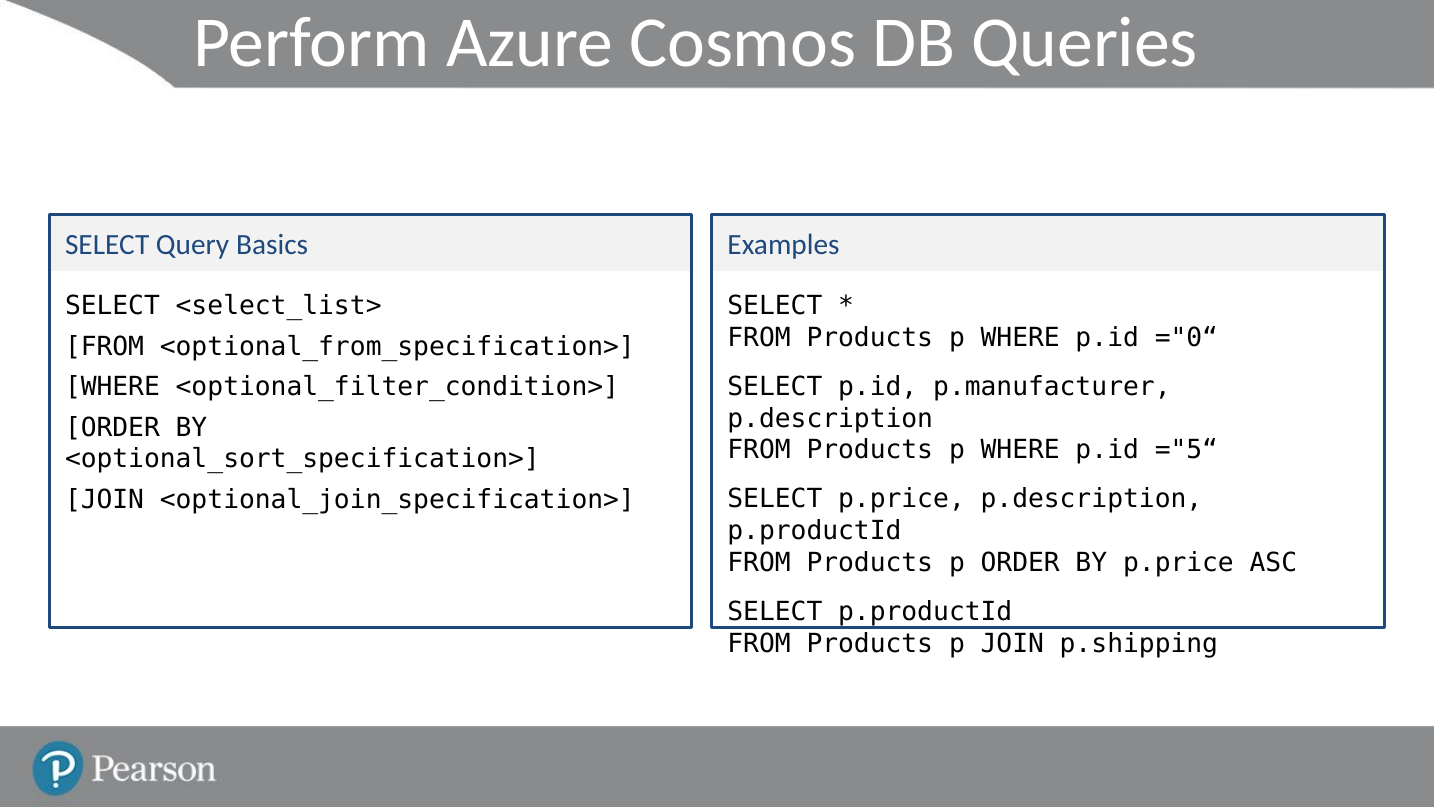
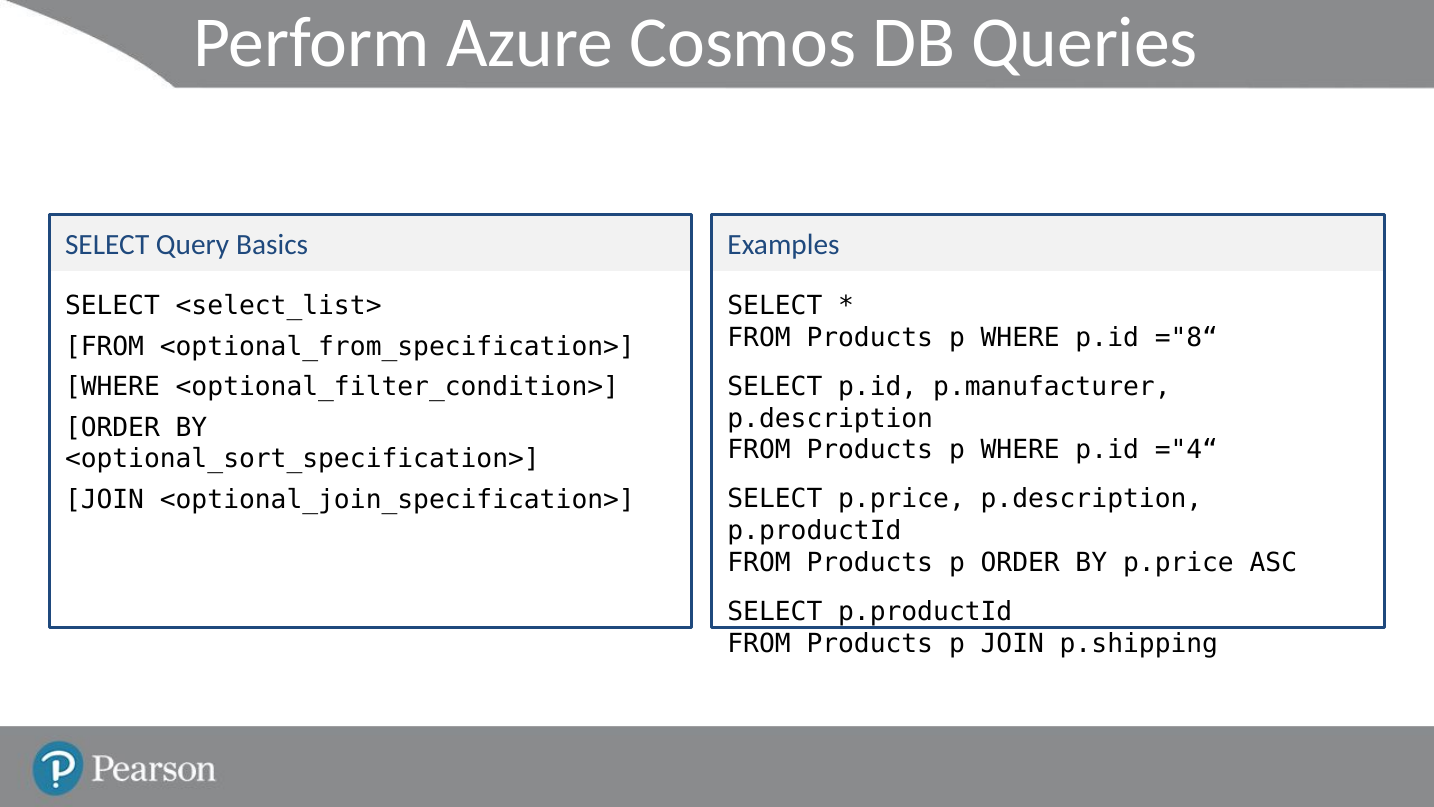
="0“: ="0“ -> ="8“ (1186, 338)
="5“: ="5“ -> ="4“ (1186, 450)
